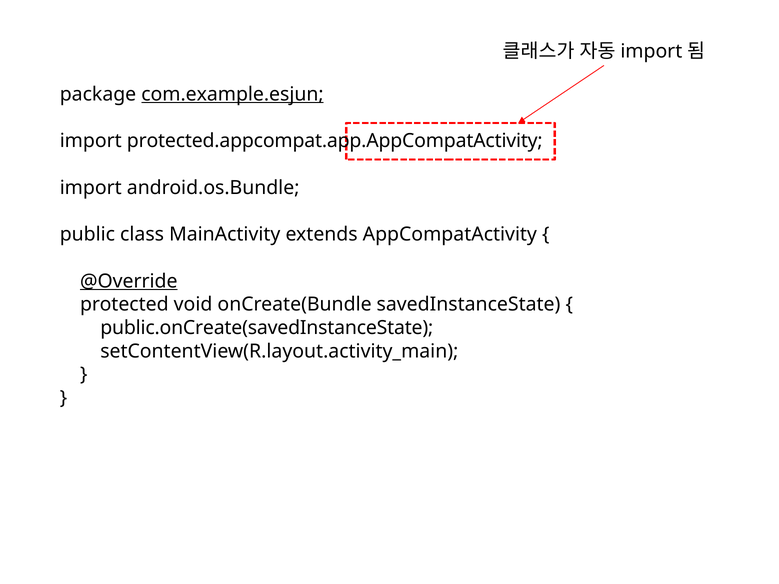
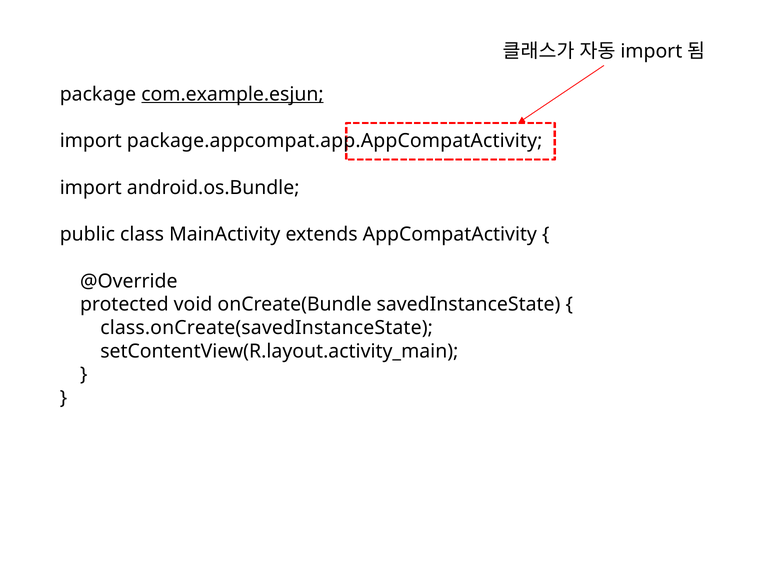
protected.appcompat.app.AppCompatActivity: protected.appcompat.app.AppCompatActivity -> package.appcompat.app.AppCompatActivity (335, 141)
@Override underline: present -> none (129, 281)
public.onCreate(savedInstanceState: public.onCreate(savedInstanceState -> class.onCreate(savedInstanceState (267, 328)
